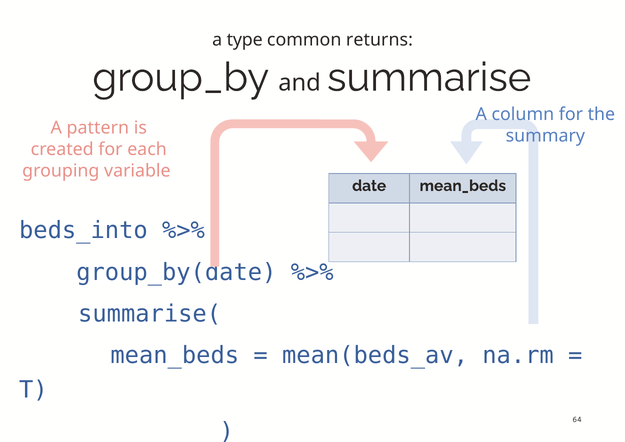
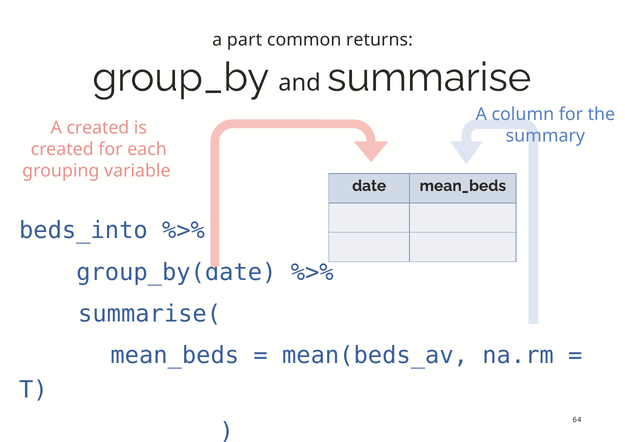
type: type -> part (244, 40)
A pattern: pattern -> created (98, 128)
